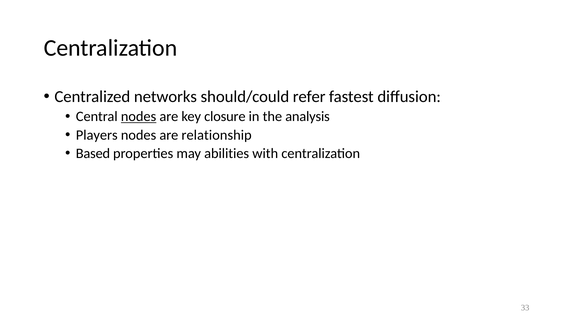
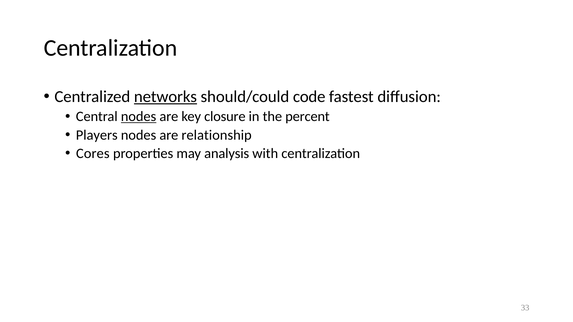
networks underline: none -> present (165, 97)
refer: refer -> code (309, 97)
analysis: analysis -> percent (308, 117)
Based: Based -> Cores (93, 154)
abilities: abilities -> analysis (227, 154)
